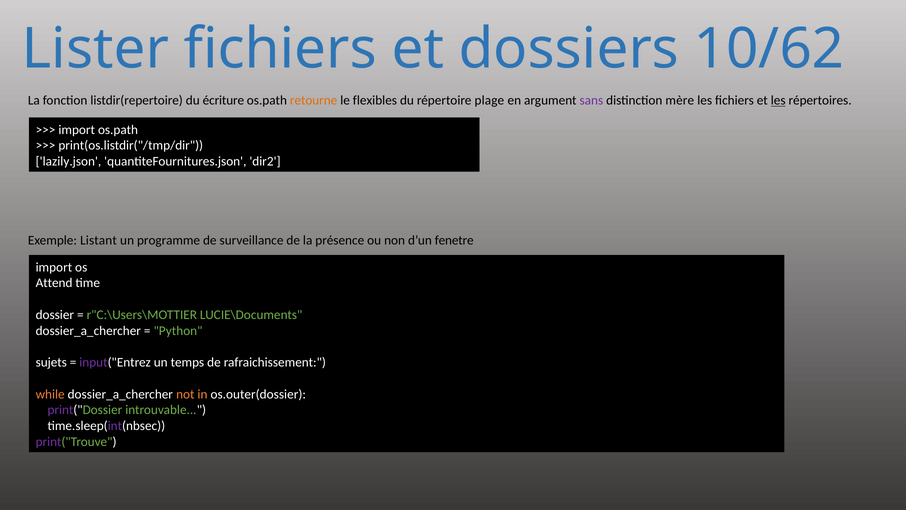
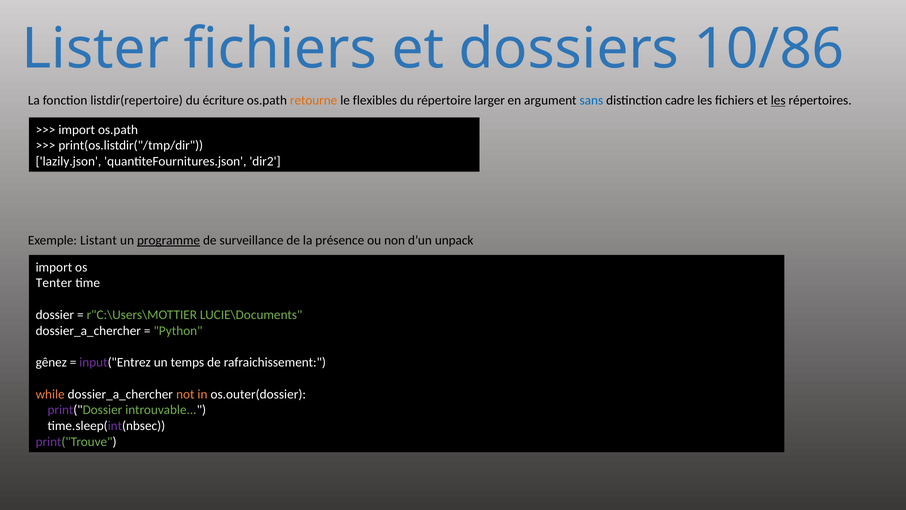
10/62: 10/62 -> 10/86 (769, 49)
plage: plage -> larger (490, 101)
sans colour: purple -> blue (591, 101)
mère: mère -> cadre (680, 101)
programme underline: none -> present (169, 240)
fenetre: fenetre -> unpack (454, 240)
Attend: Attend -> Tenter (54, 283)
sujets: sujets -> gênez (51, 362)
